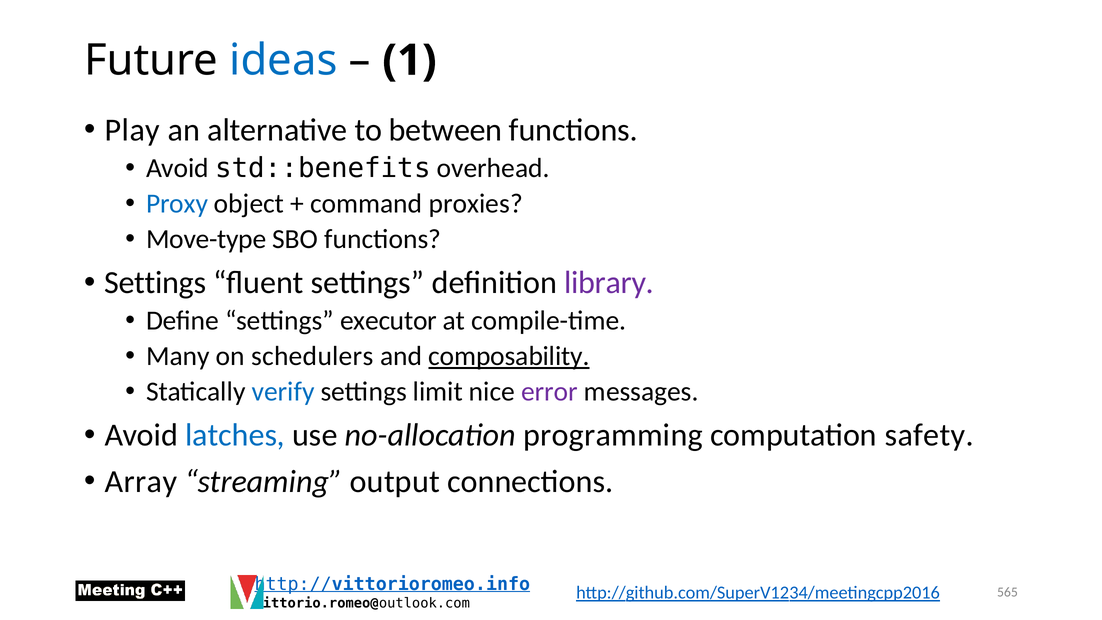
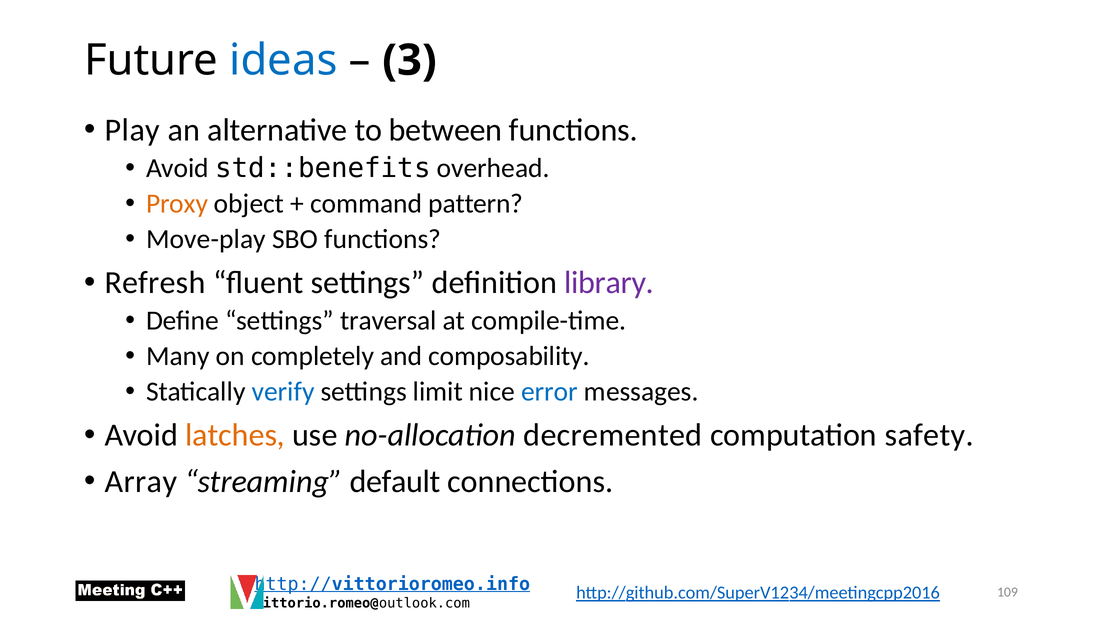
1: 1 -> 3 (409, 60)
Proxy colour: blue -> orange (177, 204)
proxies: proxies -> pattern (476, 204)
Move-type: Move-type -> Move-play (206, 239)
Settings: Settings -> Refresh (155, 283)
executor: executor -> traversal (388, 321)
schedulers: schedulers -> completely (313, 356)
composability underline: present -> none (509, 356)
error colour: purple -> blue (550, 392)
latches colour: blue -> orange (235, 435)
programming: programming -> decremented (613, 435)
output: output -> default (395, 481)
565: 565 -> 109 (1007, 592)
